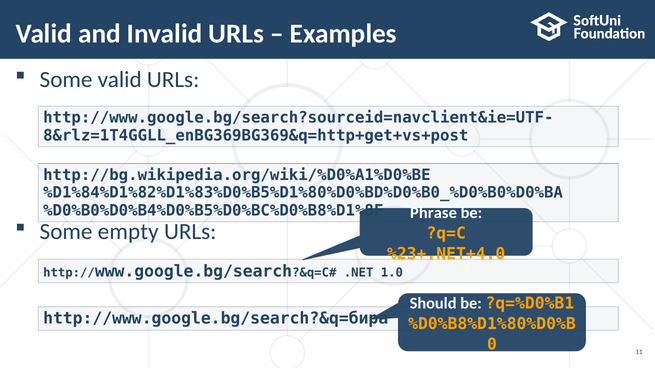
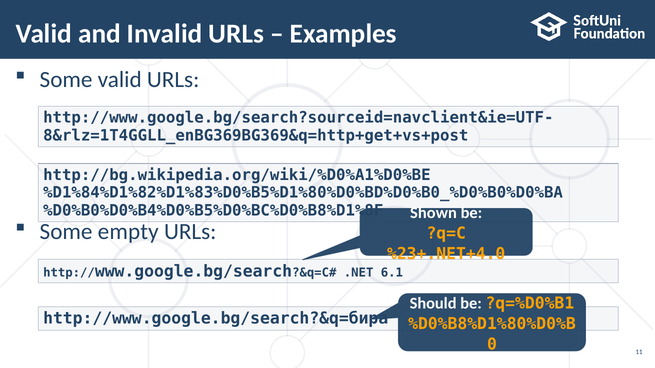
Phrase: Phrase -> Shown (434, 213)
1.0: 1.0 -> 6.1 (392, 273)
